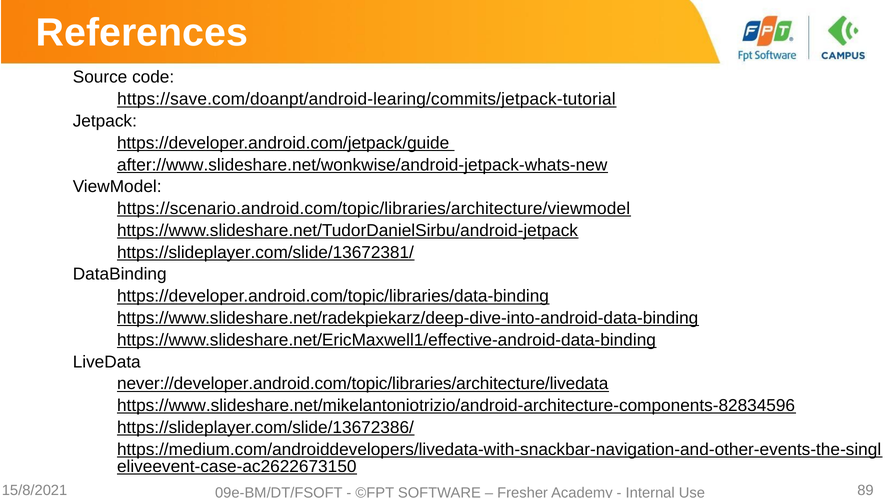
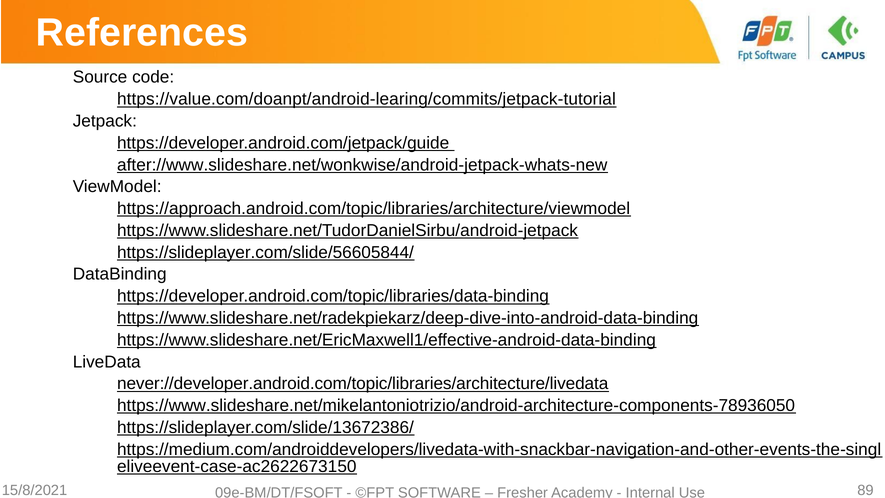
https://save.com/doanpt/android-learing/commits/jetpack-tutorial: https://save.com/doanpt/android-learing/commits/jetpack-tutorial -> https://value.com/doanpt/android-learing/commits/jetpack-tutorial (366, 99)
https://scenario.android.com/topic/libraries/architecture/viewmodel: https://scenario.android.com/topic/libraries/architecture/viewmodel -> https://approach.android.com/topic/libraries/architecture/viewmodel (374, 209)
https://slideplayer.com/slide/13672381/: https://slideplayer.com/slide/13672381/ -> https://slideplayer.com/slide/56605844/ (265, 252)
https://www.slideshare.net/mikelantoniotrizio/android-architecture-components-82834596: https://www.slideshare.net/mikelantoniotrizio/android-architecture-components-82834596 -> https://www.slideshare.net/mikelantoniotrizio/android-architecture-components-78936050 (456, 405)
